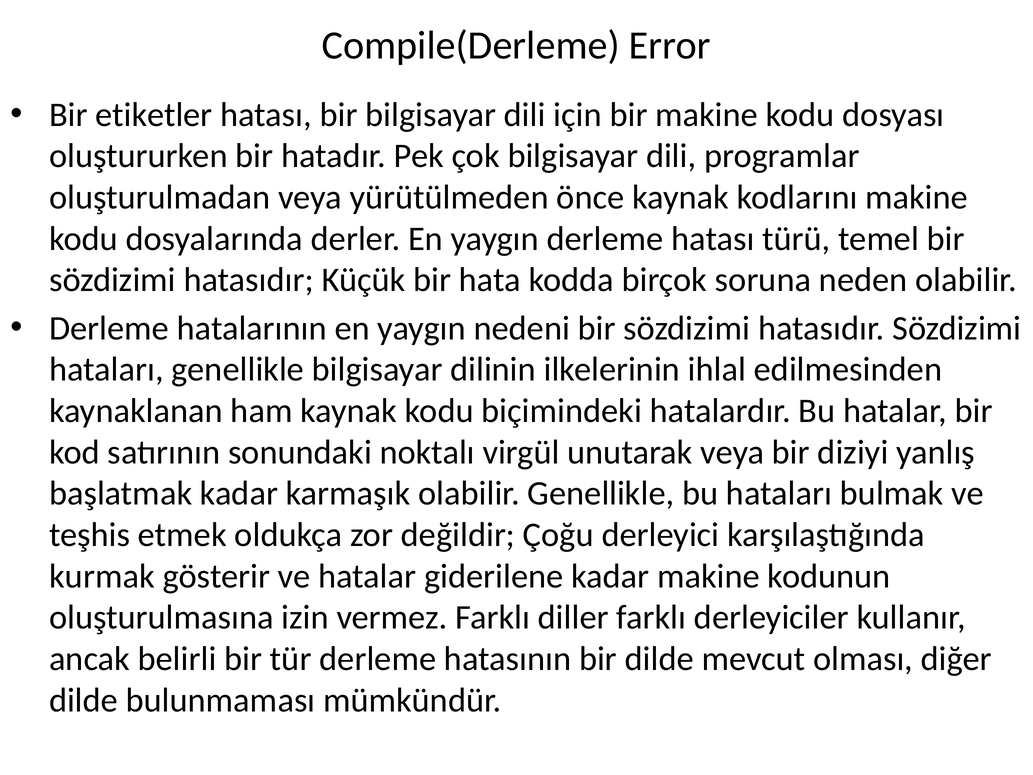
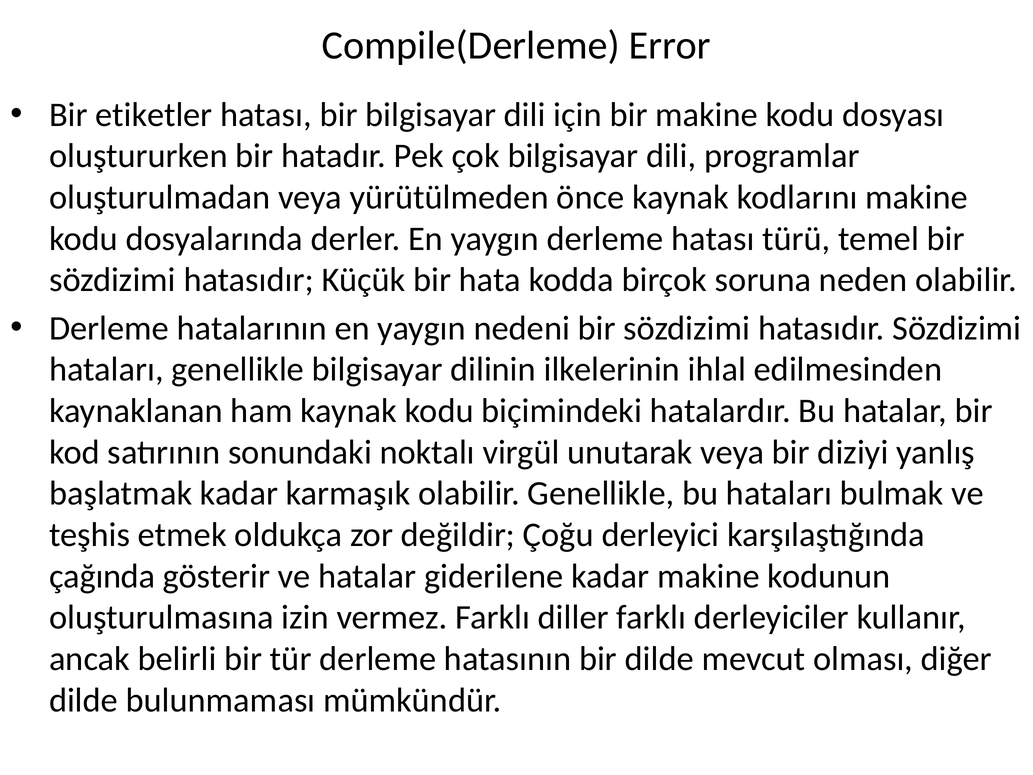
kurmak: kurmak -> çağında (102, 576)
